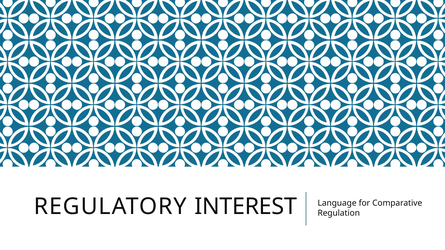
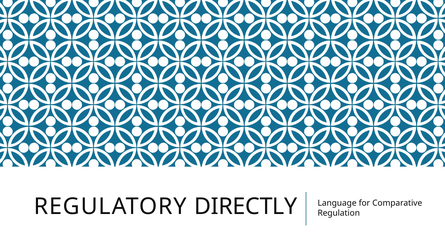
INTEREST: INTEREST -> DIRECTLY (246, 207)
